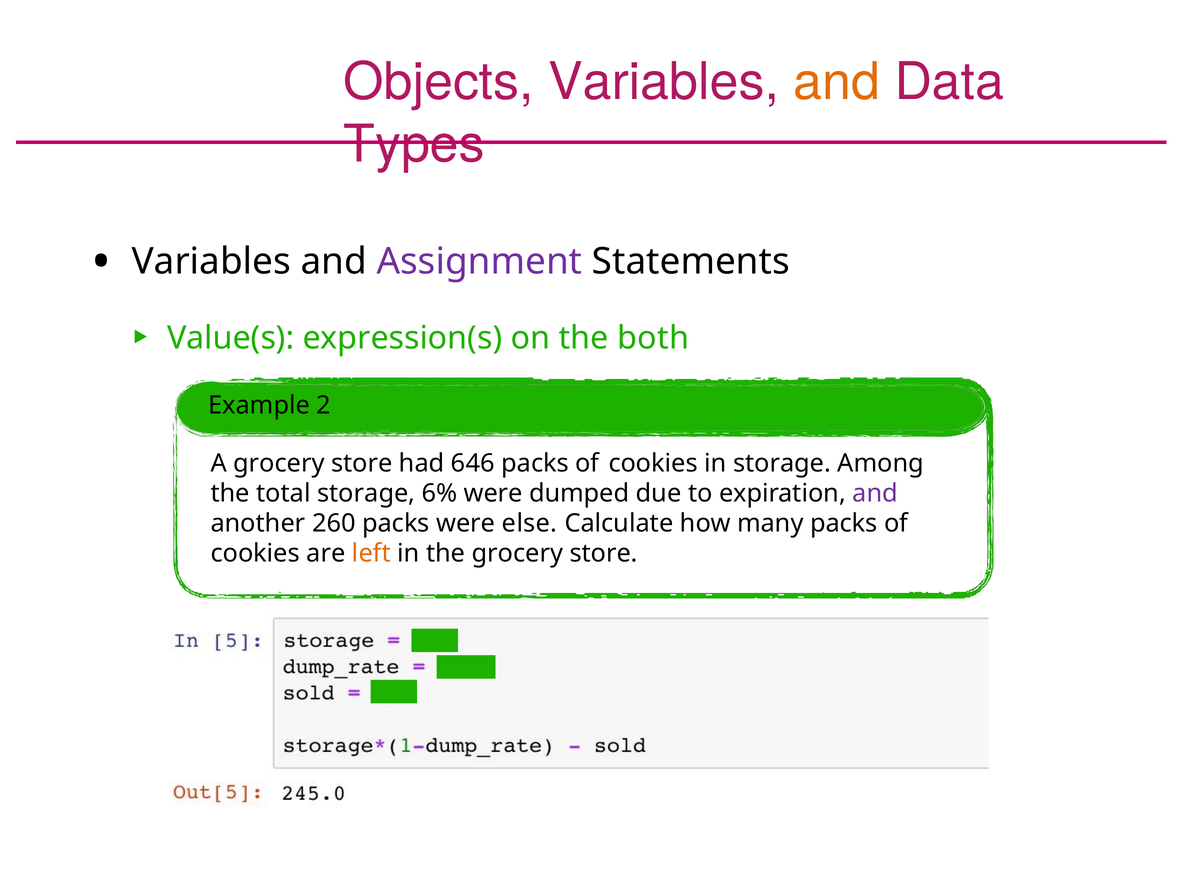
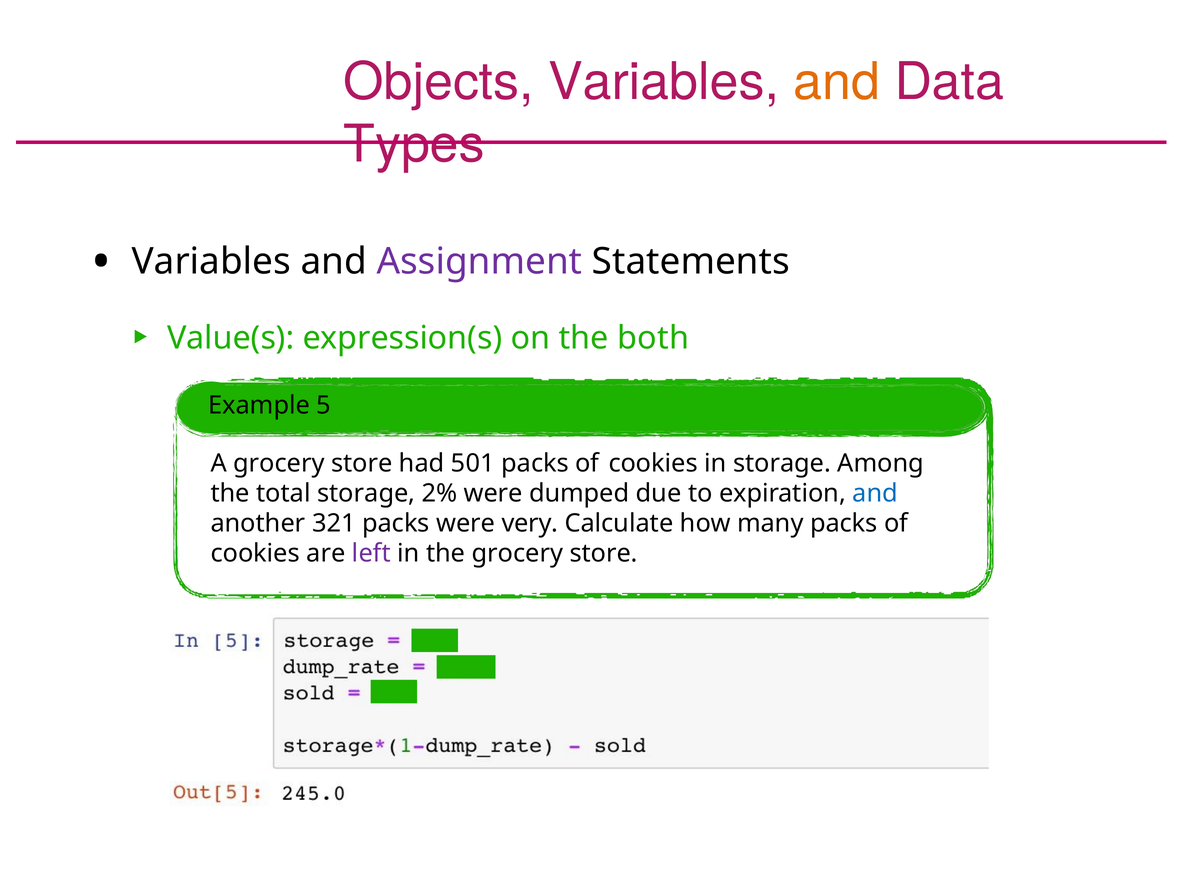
2: 2 -> 5 (324, 405)
646: 646 -> 501 (473, 463)
6%: 6% -> 2% (439, 493)
and colour: purple -> blue (875, 493)
260: 260 -> 321 (334, 523)
else: else -> very (530, 523)
left colour: orange -> purple (371, 553)
